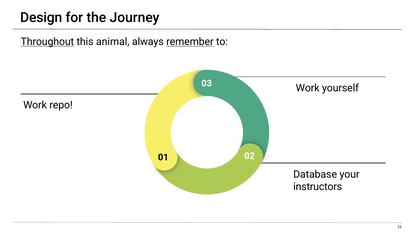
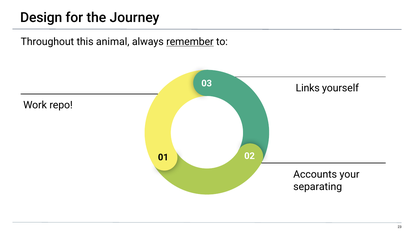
Throughout underline: present -> none (47, 42)
Work: Work -> Links (308, 88)
Database: Database -> Accounts (315, 174)
instructors: instructors -> separating (318, 187)
